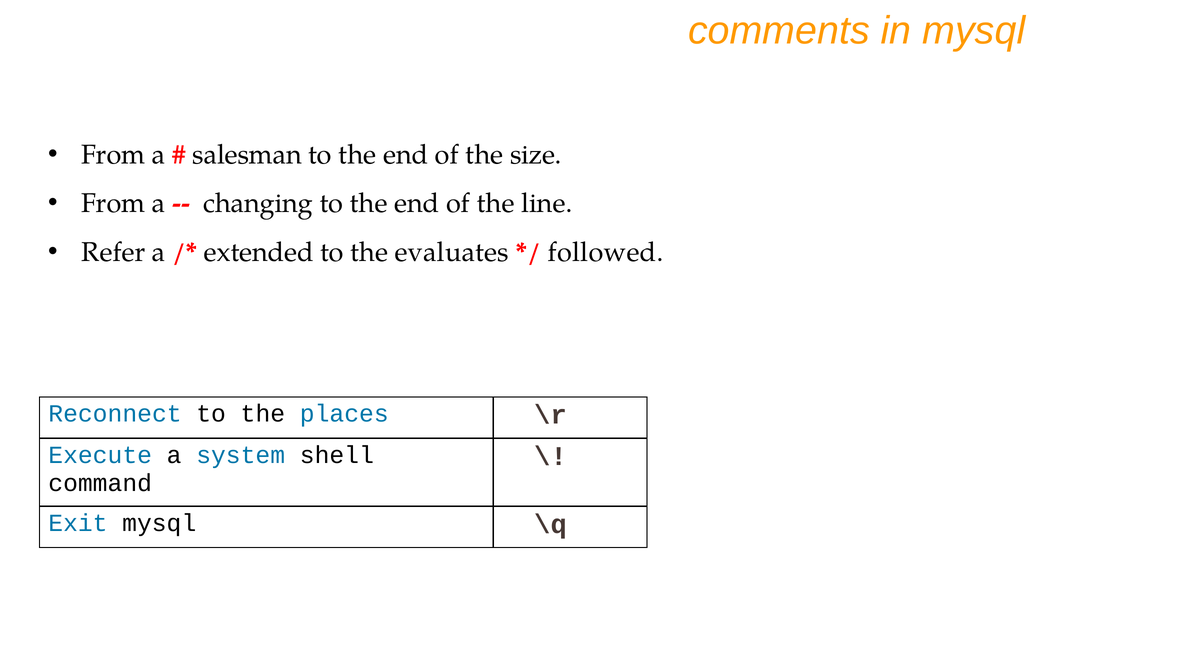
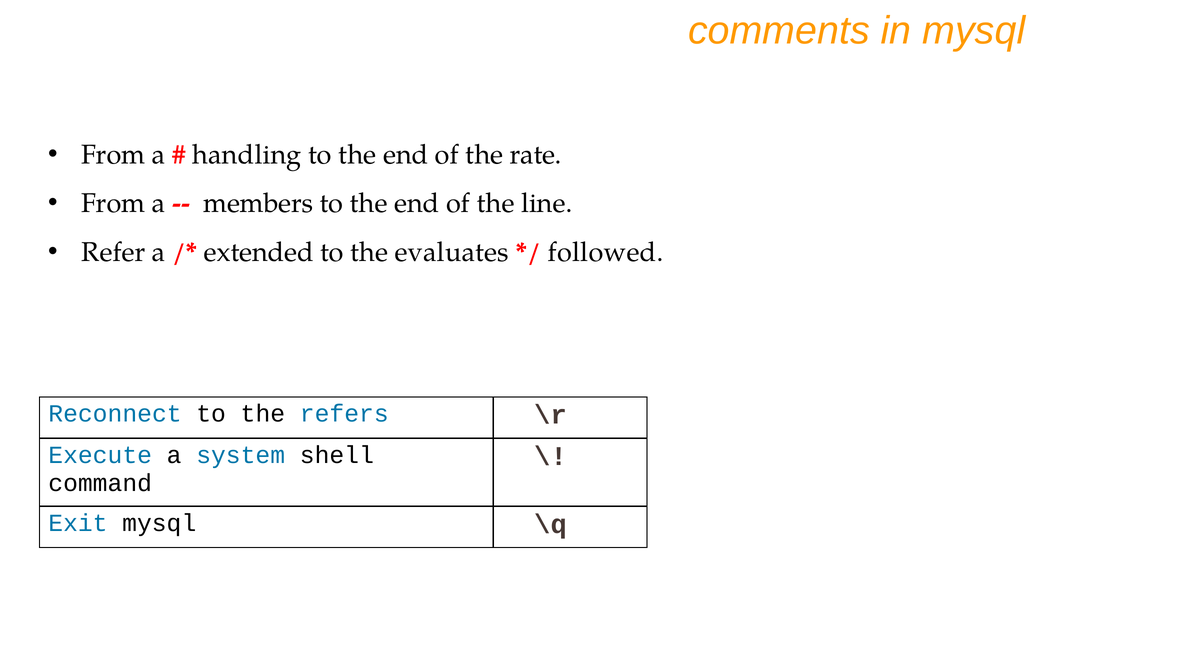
salesman: salesman -> handling (247, 155)
size: size -> rate (536, 155)
changing: changing -> members (258, 203)
places: places -> refers (344, 414)
